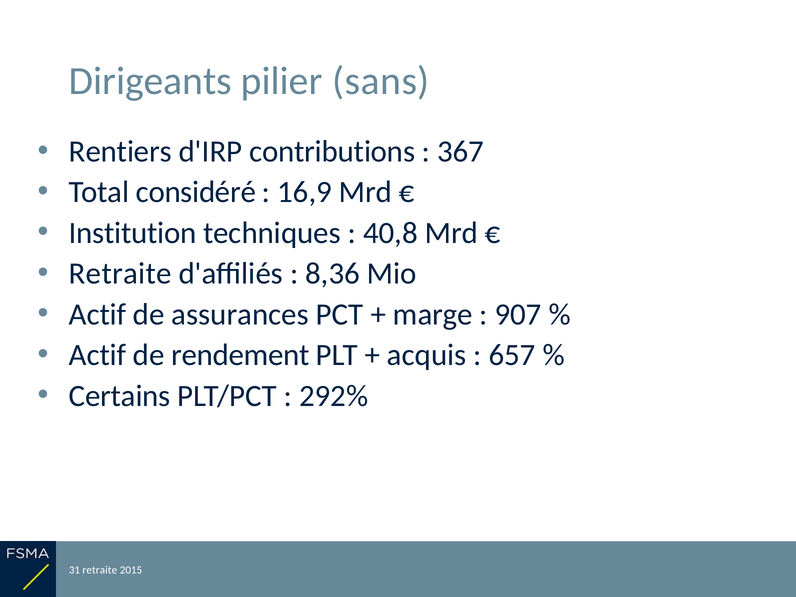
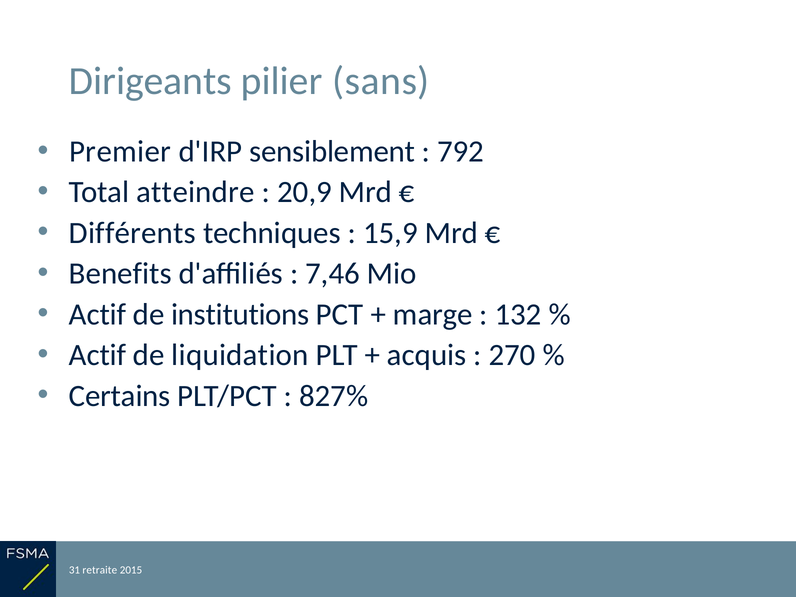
Rentiers: Rentiers -> Premier (120, 152)
contributions: contributions -> sensiblement (332, 152)
367: 367 -> 792 (461, 152)
considéré: considéré -> atteindre (196, 192)
16,9: 16,9 -> 20,9 (305, 192)
Institution: Institution -> Différents (132, 233)
40,8: 40,8 -> 15,9 (390, 233)
Retraite: Retraite -> Benefits (120, 274)
8,36: 8,36 -> 7,46 (333, 274)
assurances: assurances -> institutions (240, 314)
907: 907 -> 132 (518, 314)
rendement: rendement -> liquidation (240, 355)
657: 657 -> 270 (512, 355)
292%: 292% -> 827% (334, 396)
